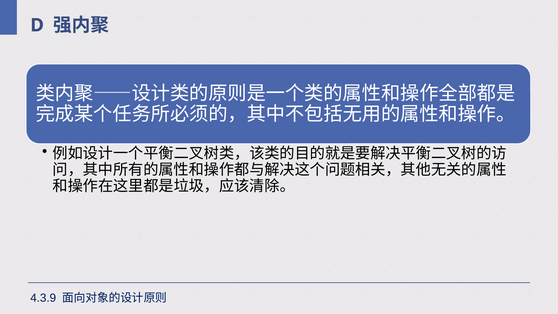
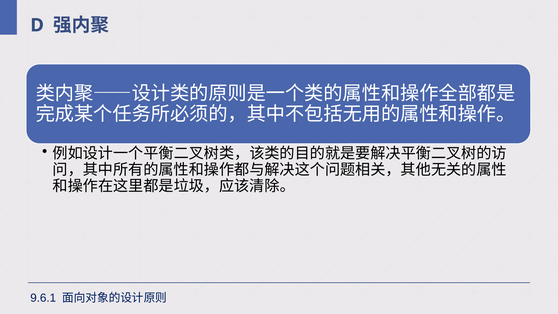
4.3.9: 4.3.9 -> 9.6.1 (43, 298)
